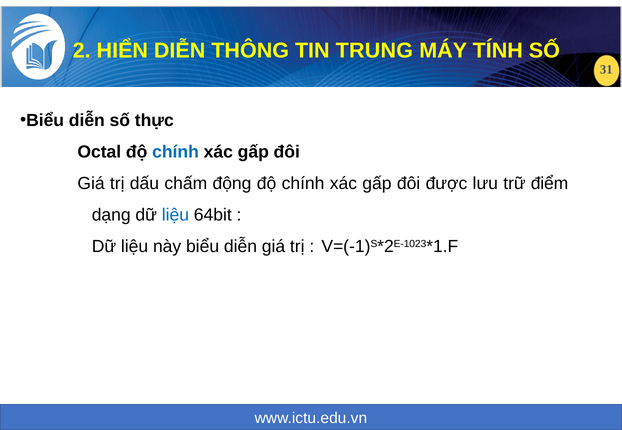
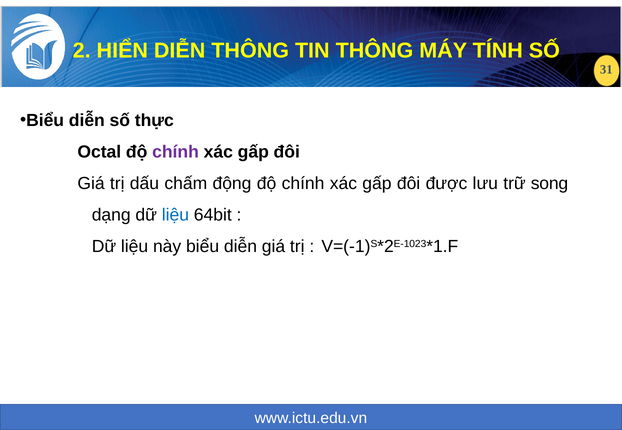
TIN TRUNG: TRUNG -> THÔNG (374, 51)
chính colour: blue -> purple (176, 152)
điểm: điểm -> song (550, 184)
